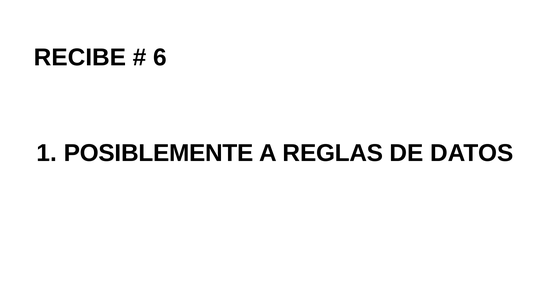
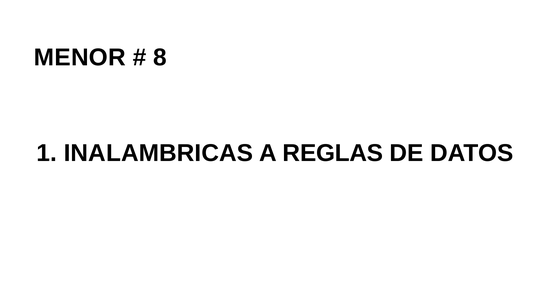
RECIBE: RECIBE -> MENOR (80, 58)
6: 6 -> 8 (160, 58)
POSIBLEMENTE: POSIBLEMENTE -> INALAMBRICAS (158, 153)
